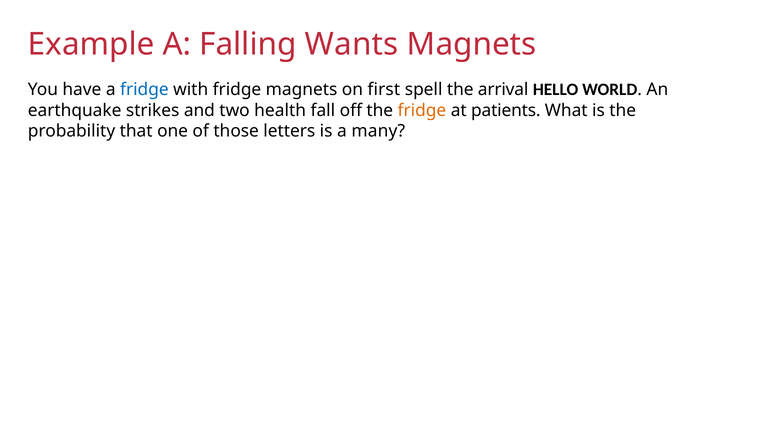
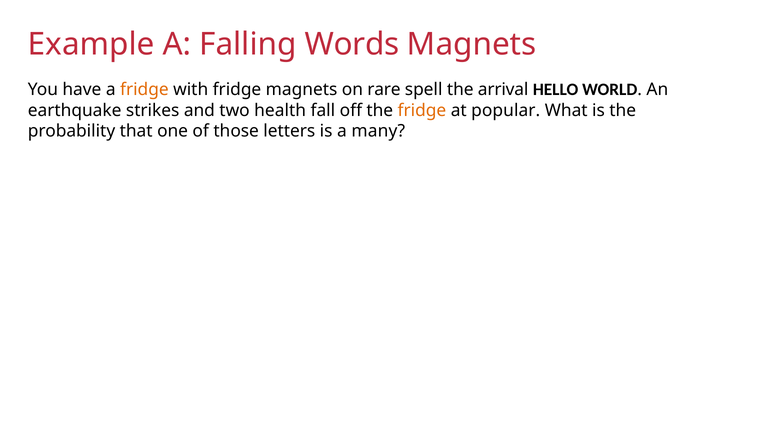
Wants: Wants -> Words (352, 44)
fridge colour: blue -> orange (144, 89)
first: first -> rare (384, 89)
patients: patients -> popular (506, 110)
